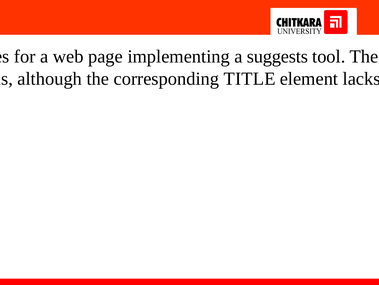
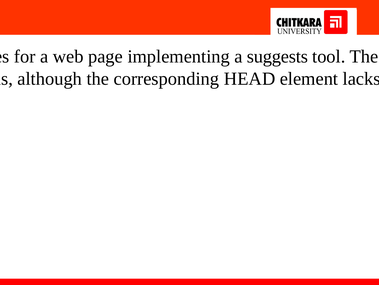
TITLE: TITLE -> HEAD (250, 79)
